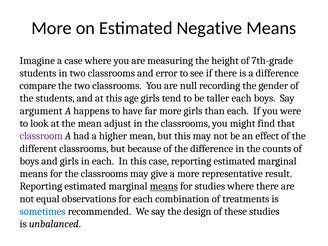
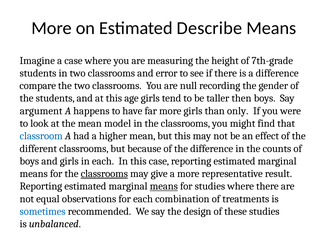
Negative: Negative -> Describe (209, 28)
taller each: each -> then (242, 98)
than each: each -> only (238, 111)
adjust: adjust -> model (118, 123)
classroom colour: purple -> blue (41, 136)
classrooms underline: none -> present (104, 174)
